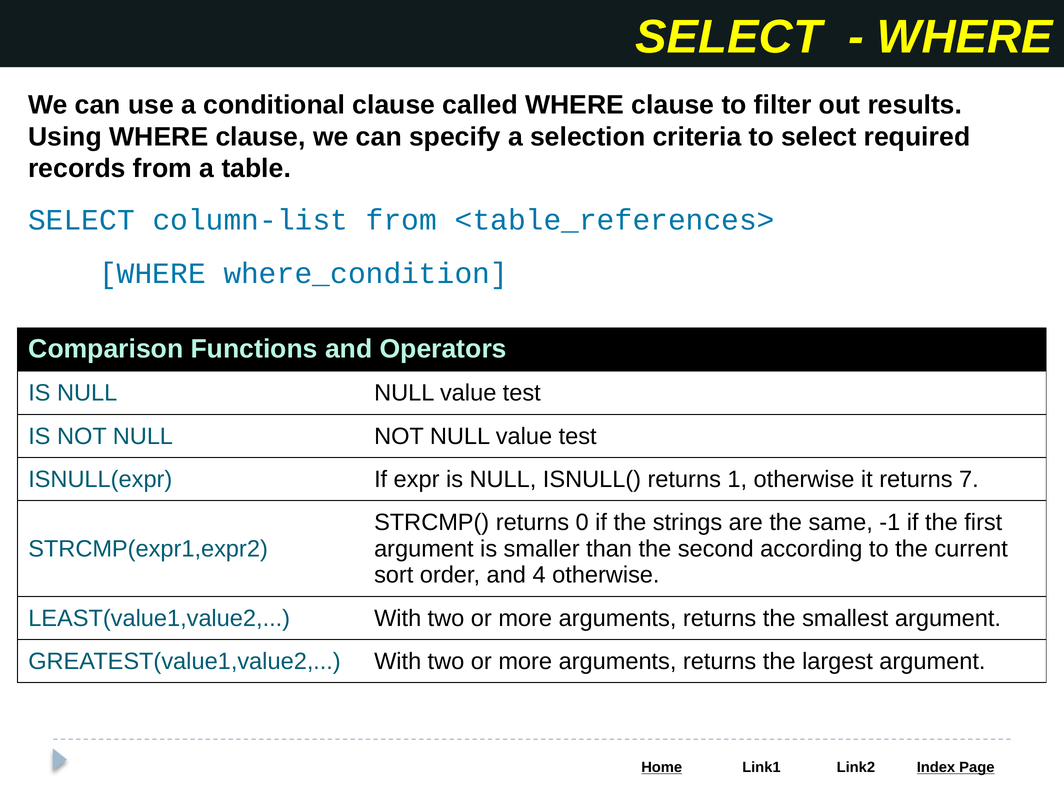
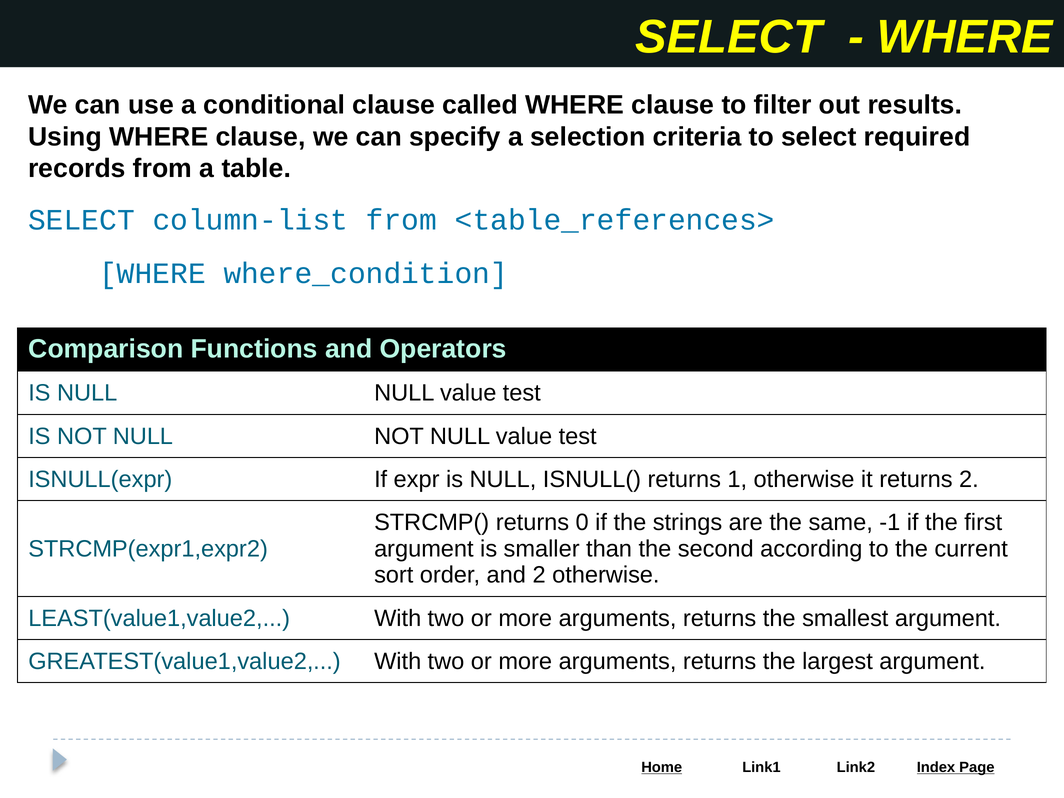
returns 7: 7 -> 2 (969, 479)
and 4: 4 -> 2 (539, 575)
